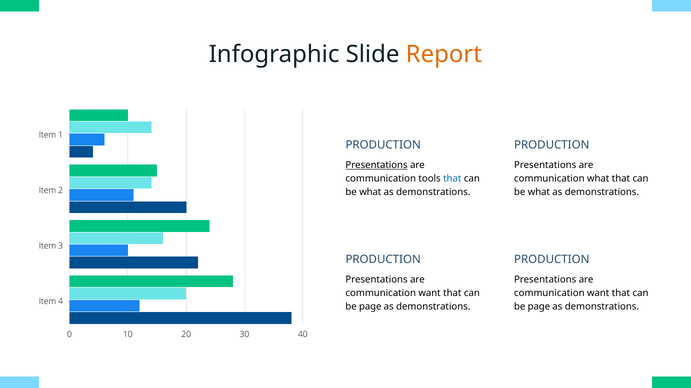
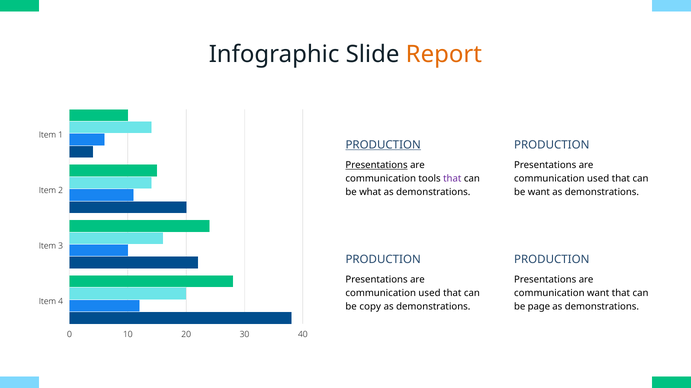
PRODUCTION underline: none -> present (383, 145)
that colour: blue -> purple (452, 179)
what: what -> used (598, 179)
what: what -> want (539, 192)
want: want -> used (430, 293)
page: page -> copy (370, 307)
